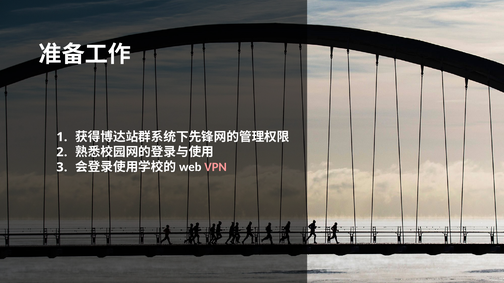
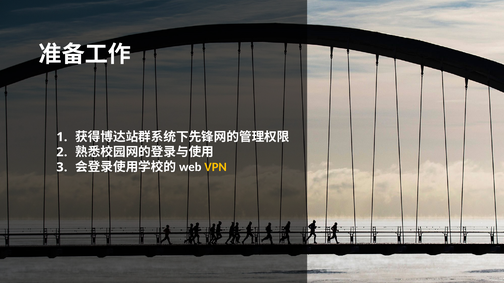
VPN colour: pink -> yellow (216, 167)
